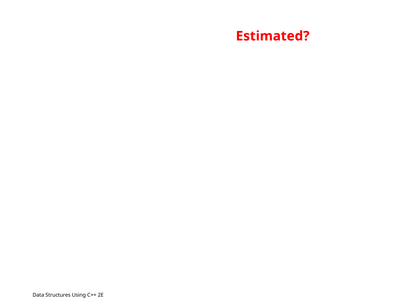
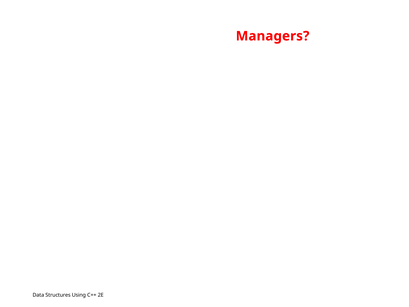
Estimated: Estimated -> Managers (273, 36)
